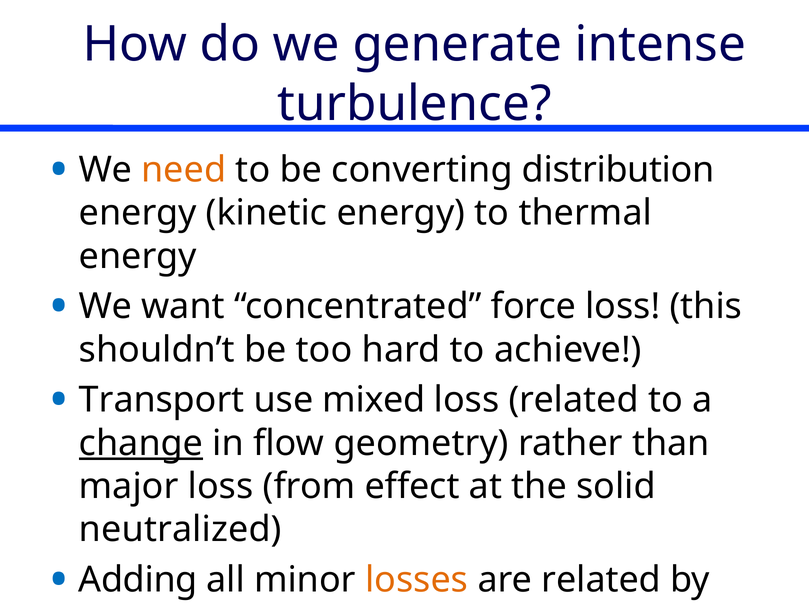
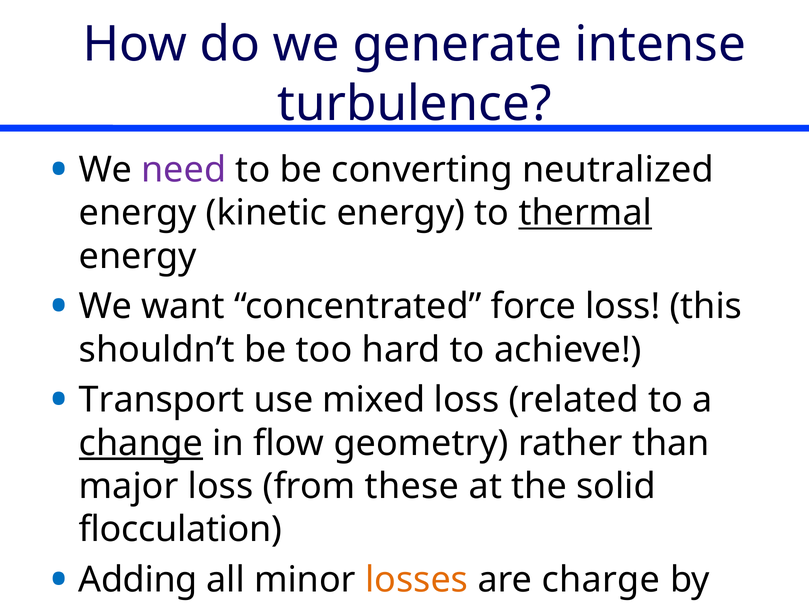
need colour: orange -> purple (184, 170)
distribution: distribution -> neutralized (618, 170)
thermal underline: none -> present (585, 213)
effect: effect -> these (412, 486)
neutralized: neutralized -> flocculation (181, 529)
are related: related -> charge (601, 580)
